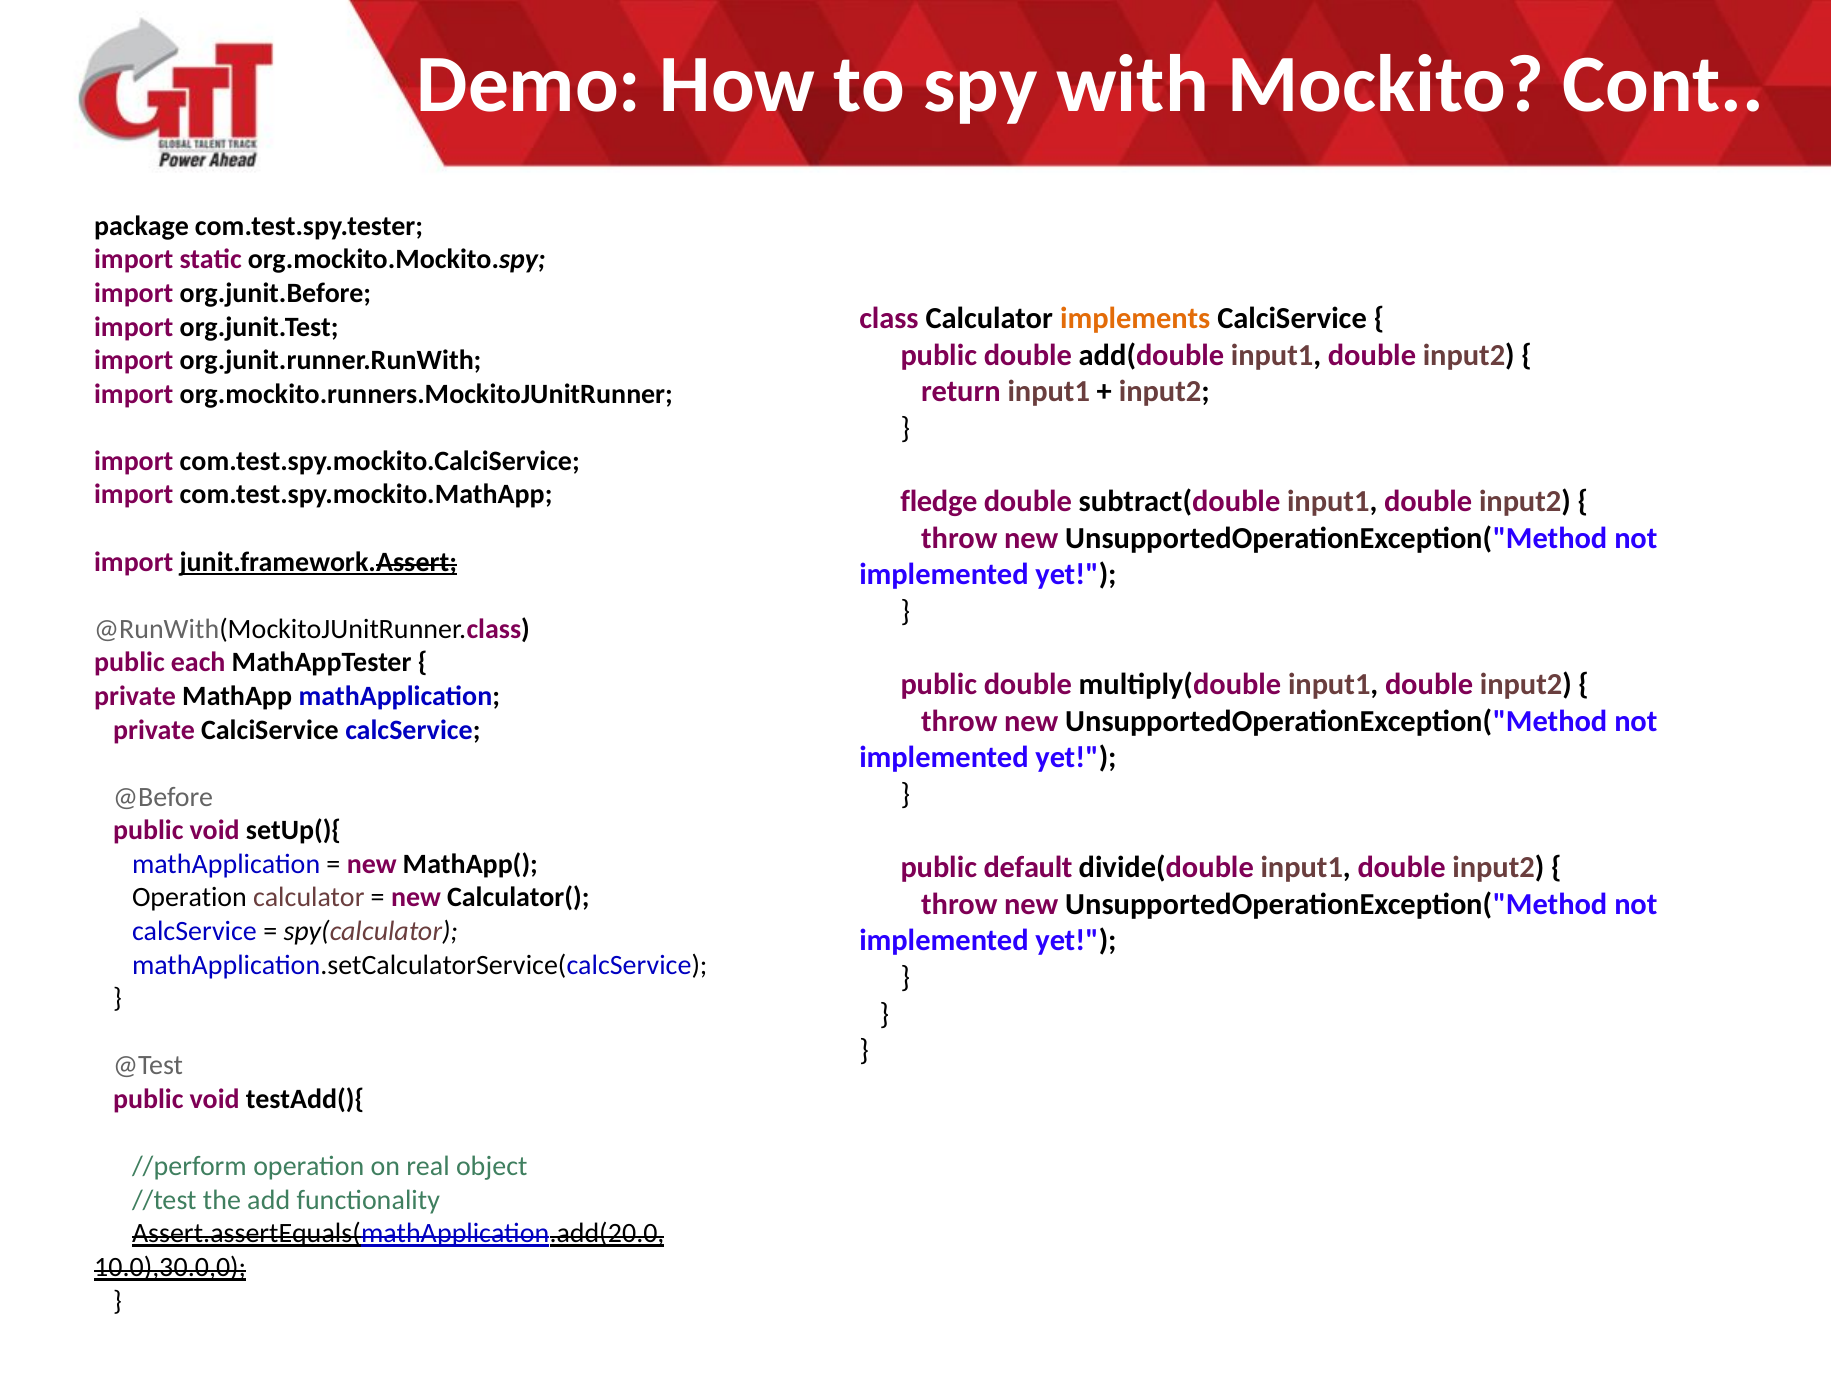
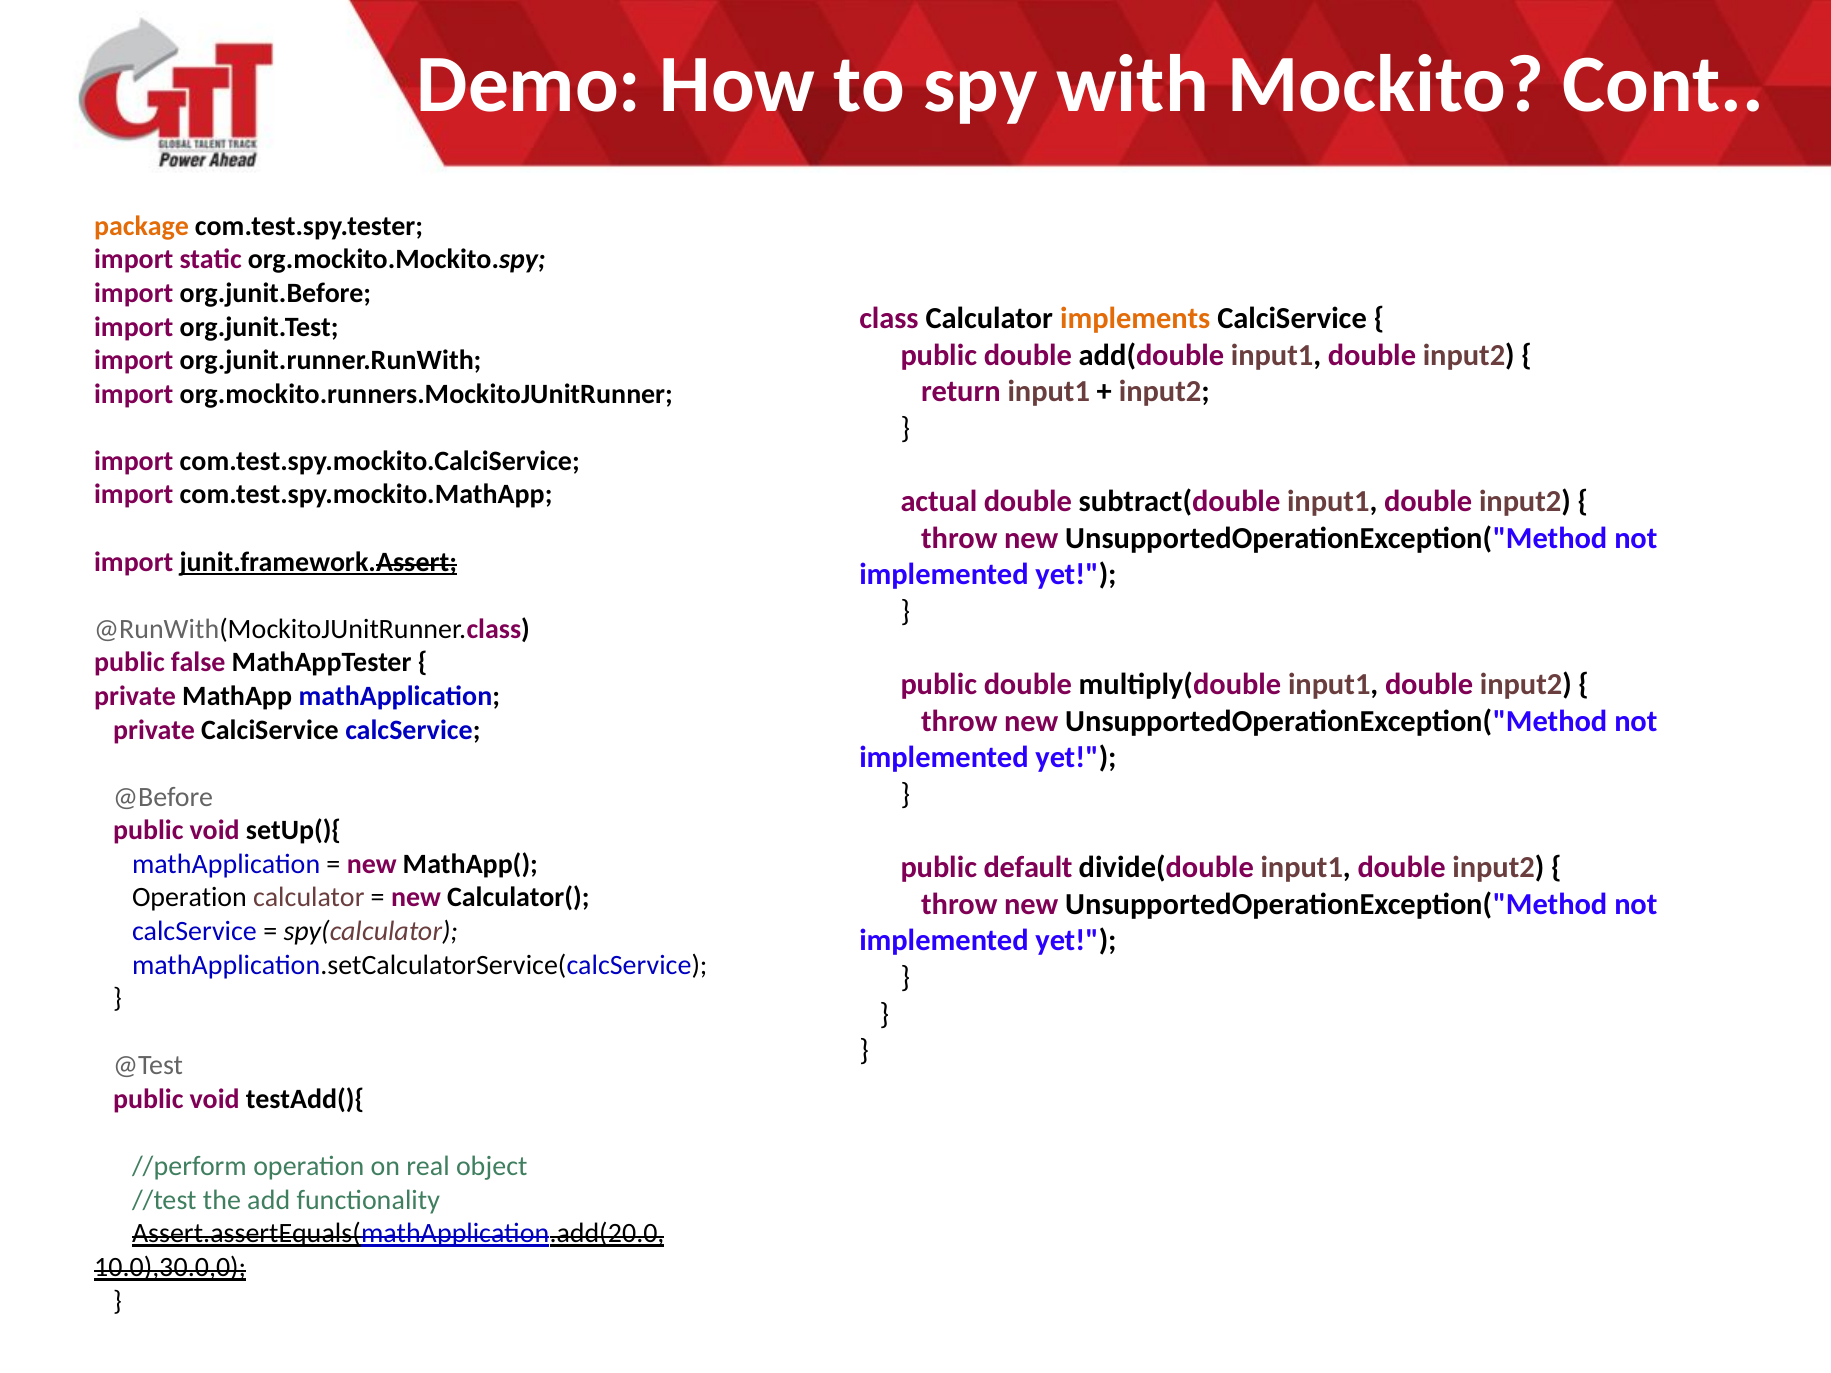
package colour: black -> orange (142, 226)
fledge: fledge -> actual (939, 502)
each: each -> false (198, 663)
